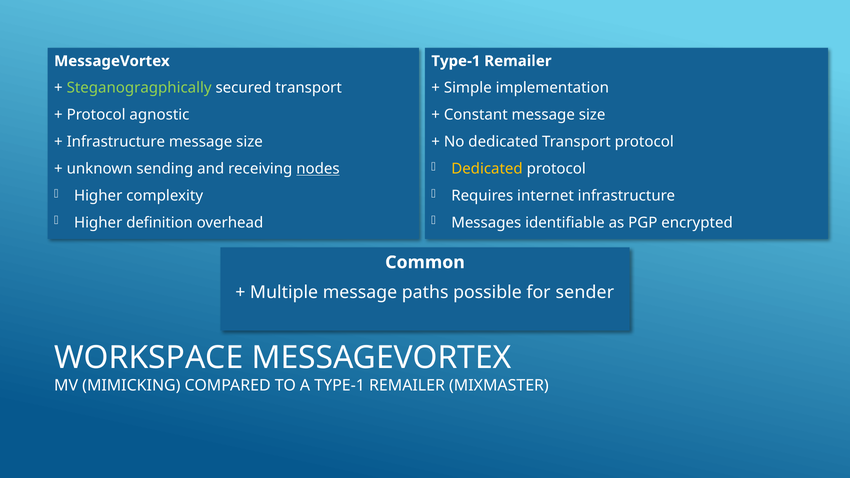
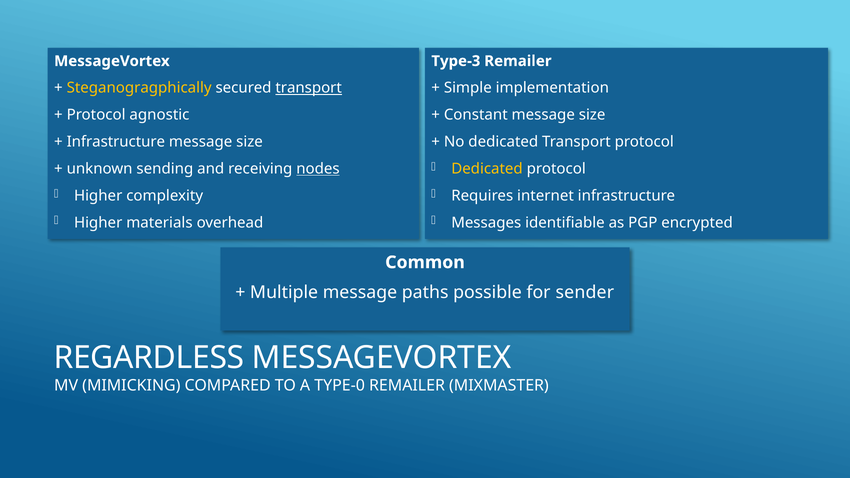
Type-1: Type-1 -> Type-3 (456, 61)
Steganogragphically colour: light green -> yellow (139, 88)
transport underline: none -> present (309, 88)
definition: definition -> materials (159, 223)
WORKSPACE: WORKSPACE -> REGARDLESS (149, 358)
A TYPE-1: TYPE-1 -> TYPE-0 (340, 386)
